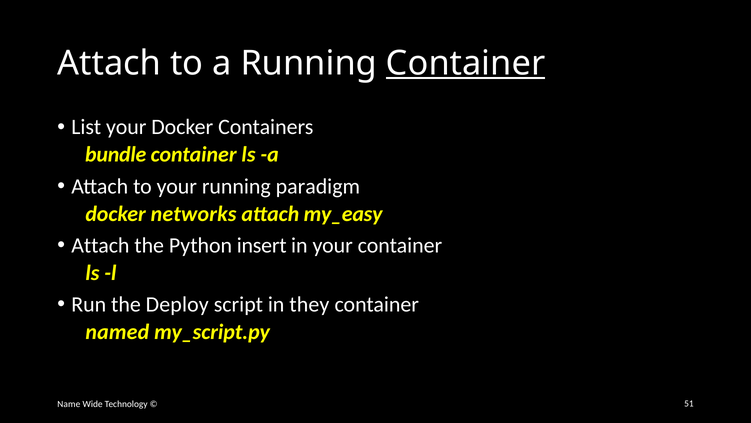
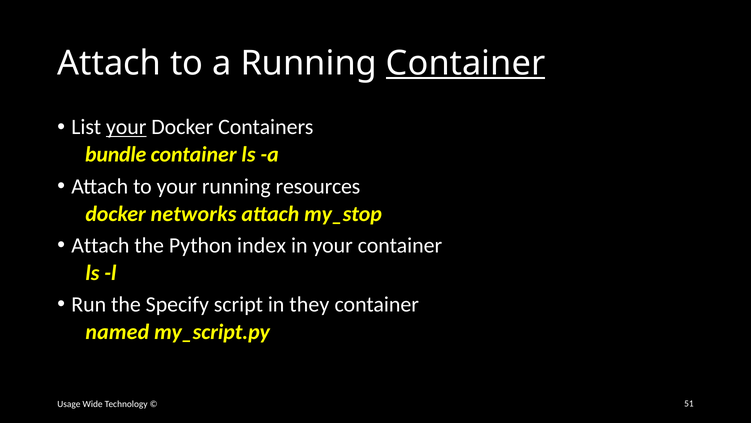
your underline: none -> present (126, 127)
paradigm: paradigm -> resources (318, 186)
my_easy: my_easy -> my_stop (343, 214)
insert: insert -> index (262, 245)
Deploy: Deploy -> Specify (177, 304)
Name: Name -> Usage (69, 403)
